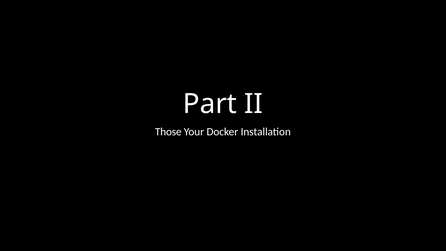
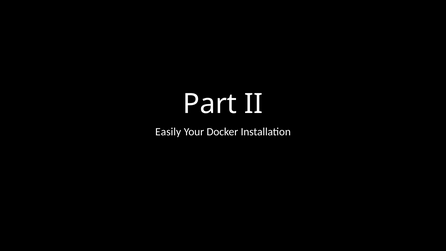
Those: Those -> Easily (168, 132)
